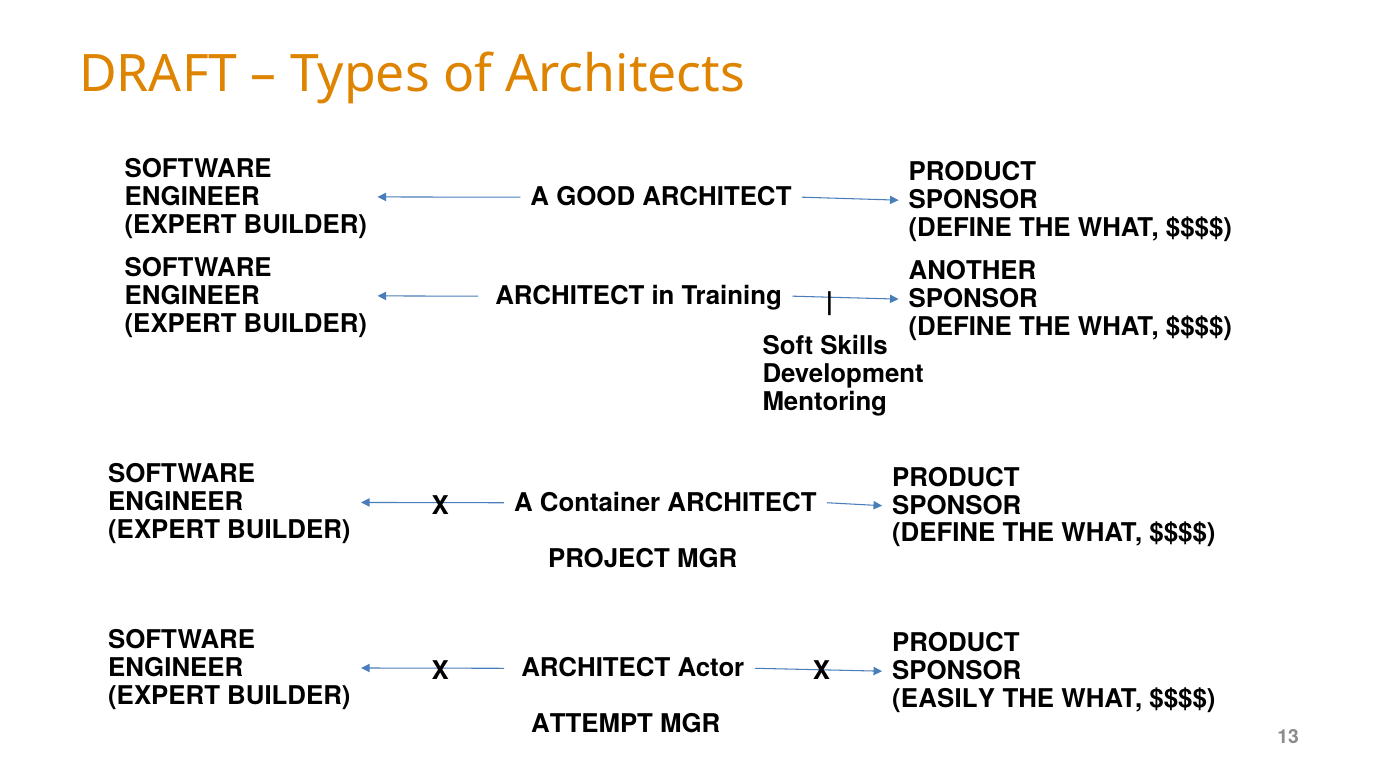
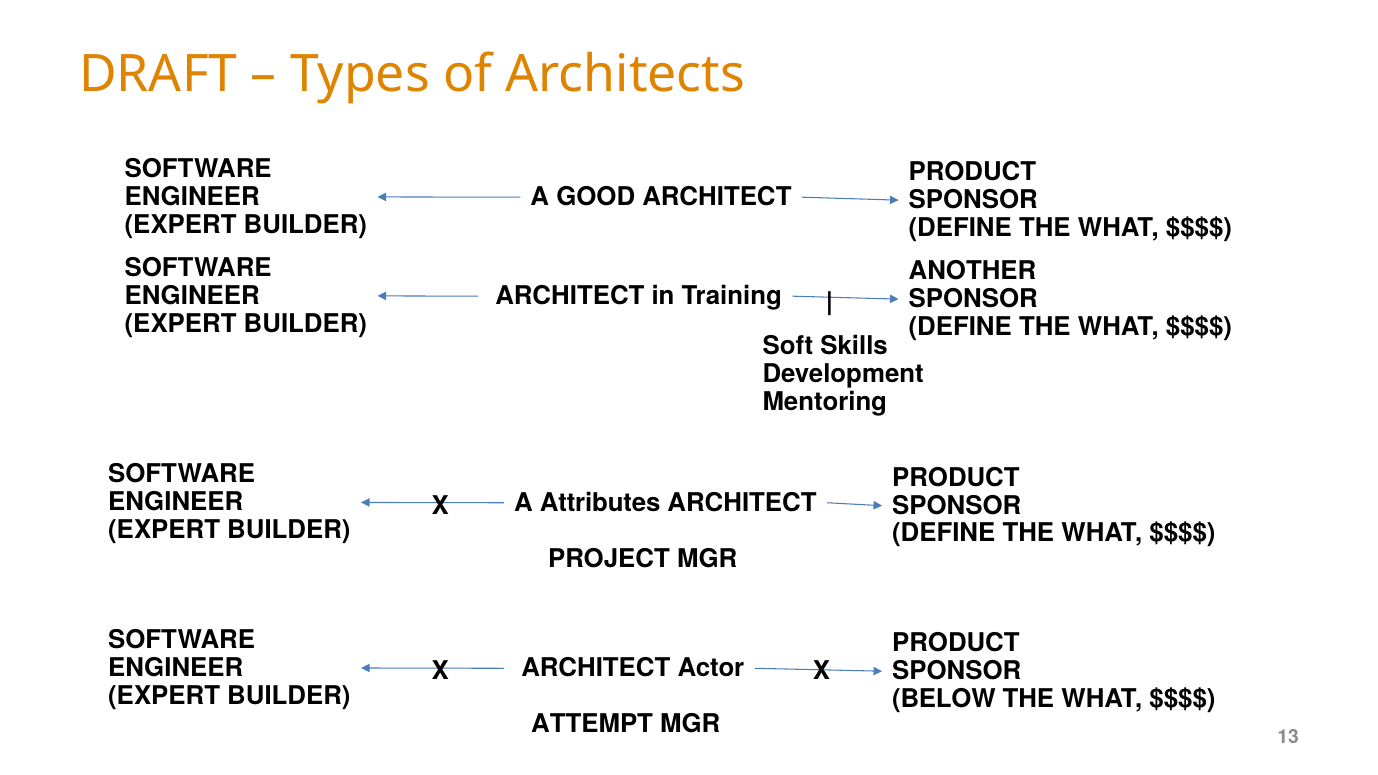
Container: Container -> Attributes (600, 503)
EASILY: EASILY -> BELOW (944, 699)
